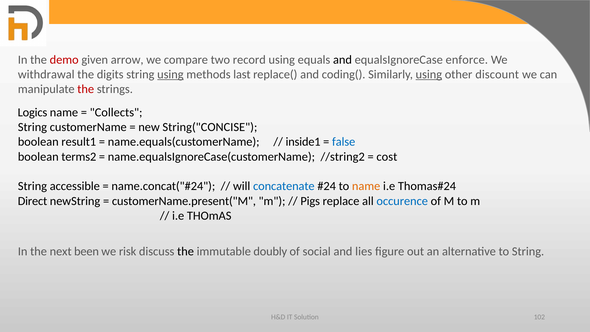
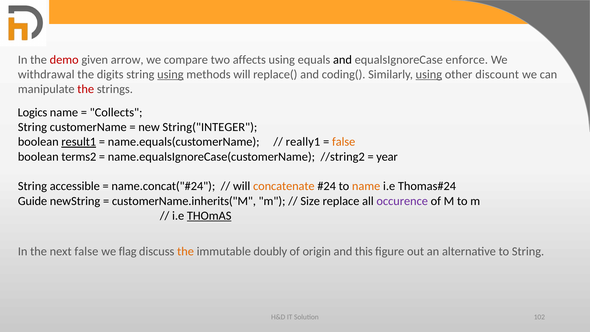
record: record -> affects (249, 60)
methods last: last -> will (242, 74)
String("CONCISE: String("CONCISE -> String("INTEGER (210, 127)
result1 underline: none -> present (79, 142)
inside1: inside1 -> really1 (303, 142)
false colour: blue -> orange (344, 142)
cost: cost -> year (387, 157)
concatenate colour: blue -> orange (284, 186)
Direct: Direct -> Guide (32, 201)
customerName.present("M: customerName.present("M -> customerName.inherits("M (184, 201)
Pigs: Pigs -> Size (310, 201)
occurence colour: blue -> purple (402, 201)
THOmAS underline: none -> present (209, 216)
next been: been -> false (86, 251)
risk: risk -> flag (128, 251)
the colour: black -> orange (186, 251)
social: social -> origin (317, 251)
lies: lies -> this (364, 251)
